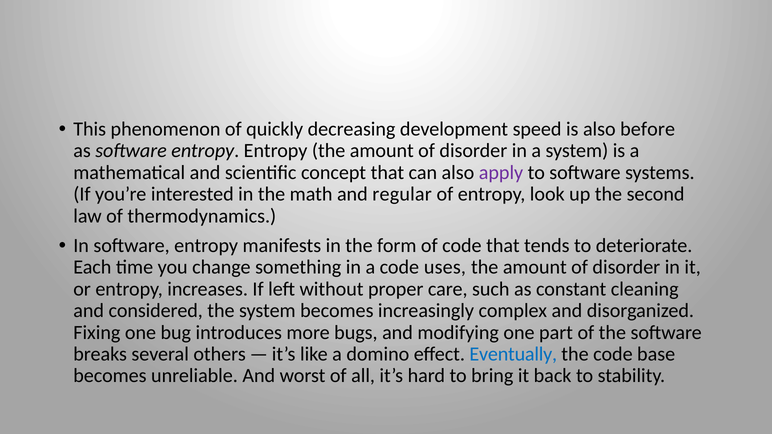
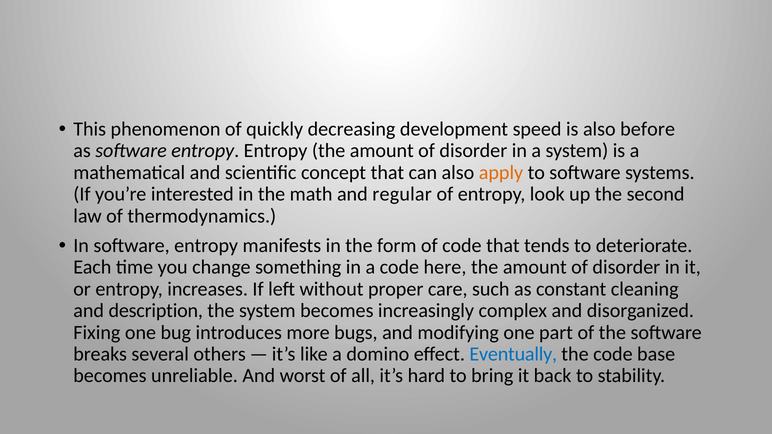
apply colour: purple -> orange (501, 173)
uses: uses -> here (445, 267)
considered: considered -> description (156, 311)
